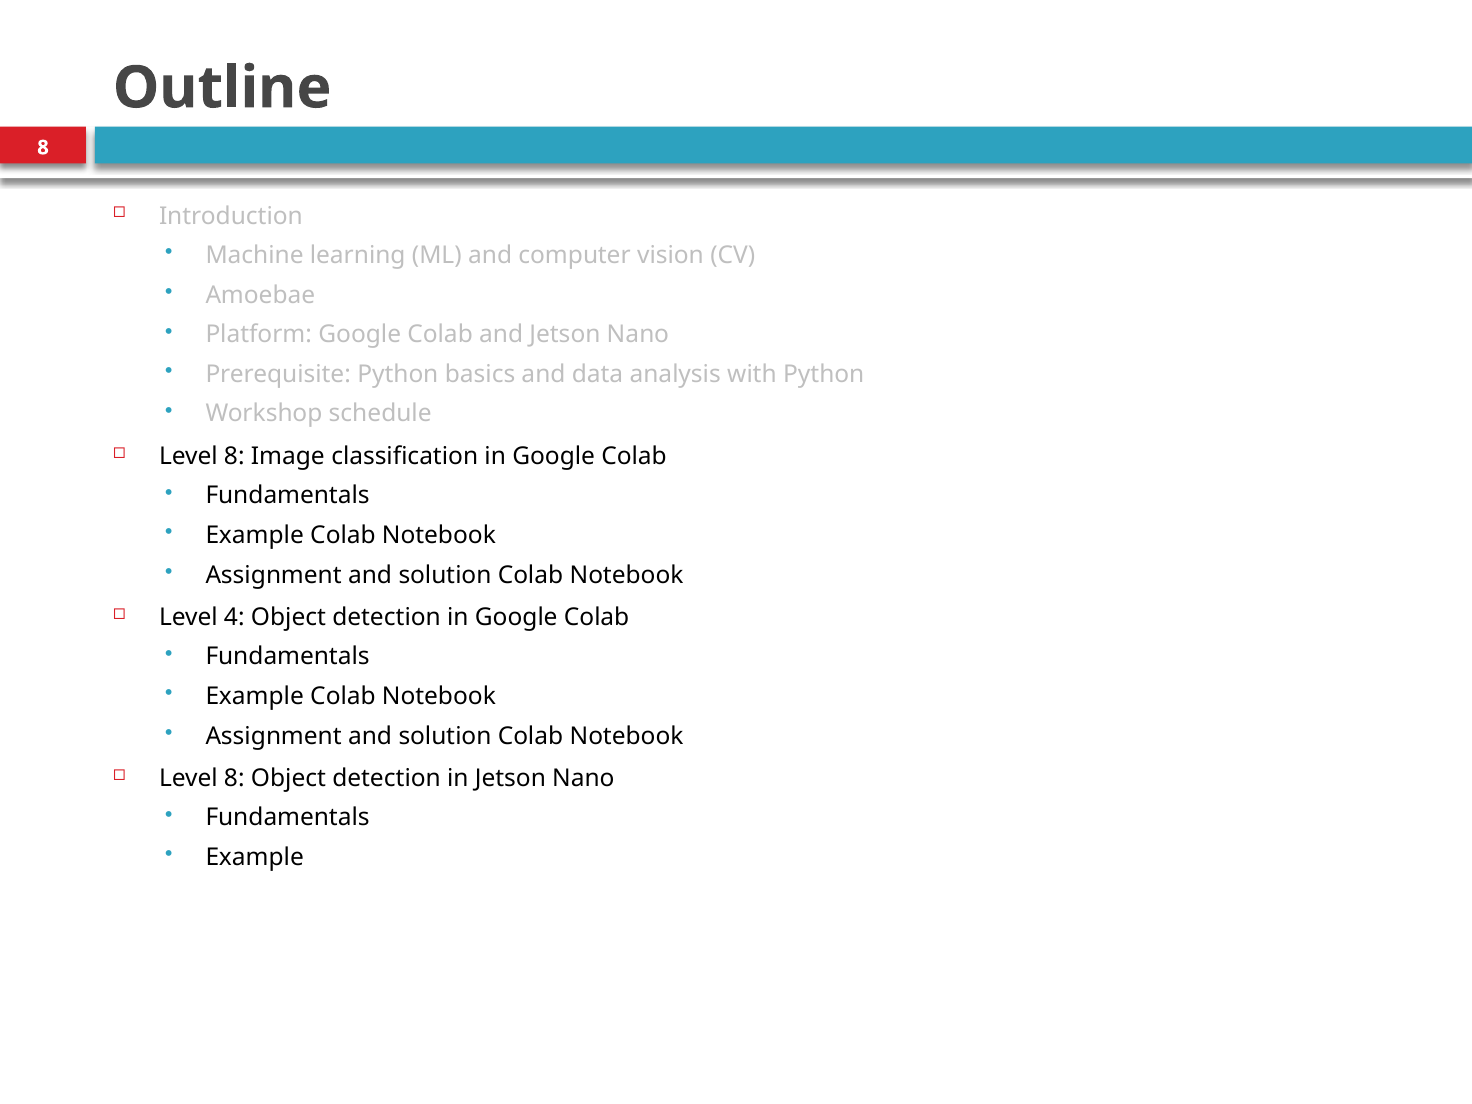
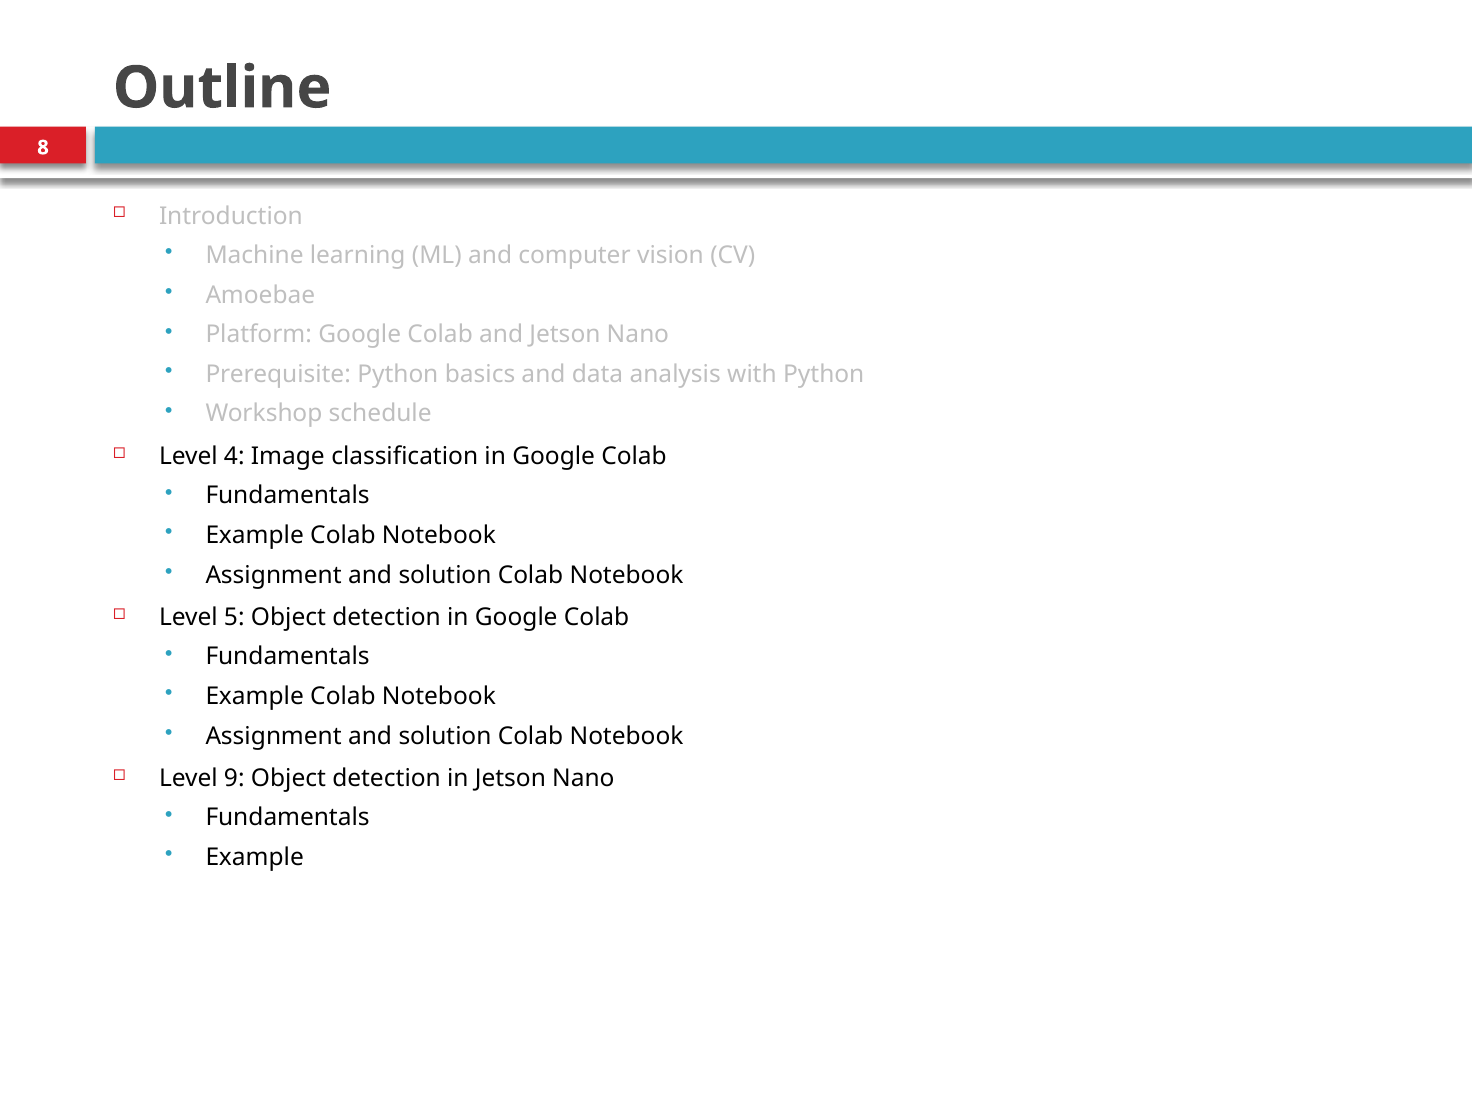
8: 8 -> 4 (234, 456)
4: 4 -> 5 (234, 617)
8: 8 -> 9 (234, 778)
